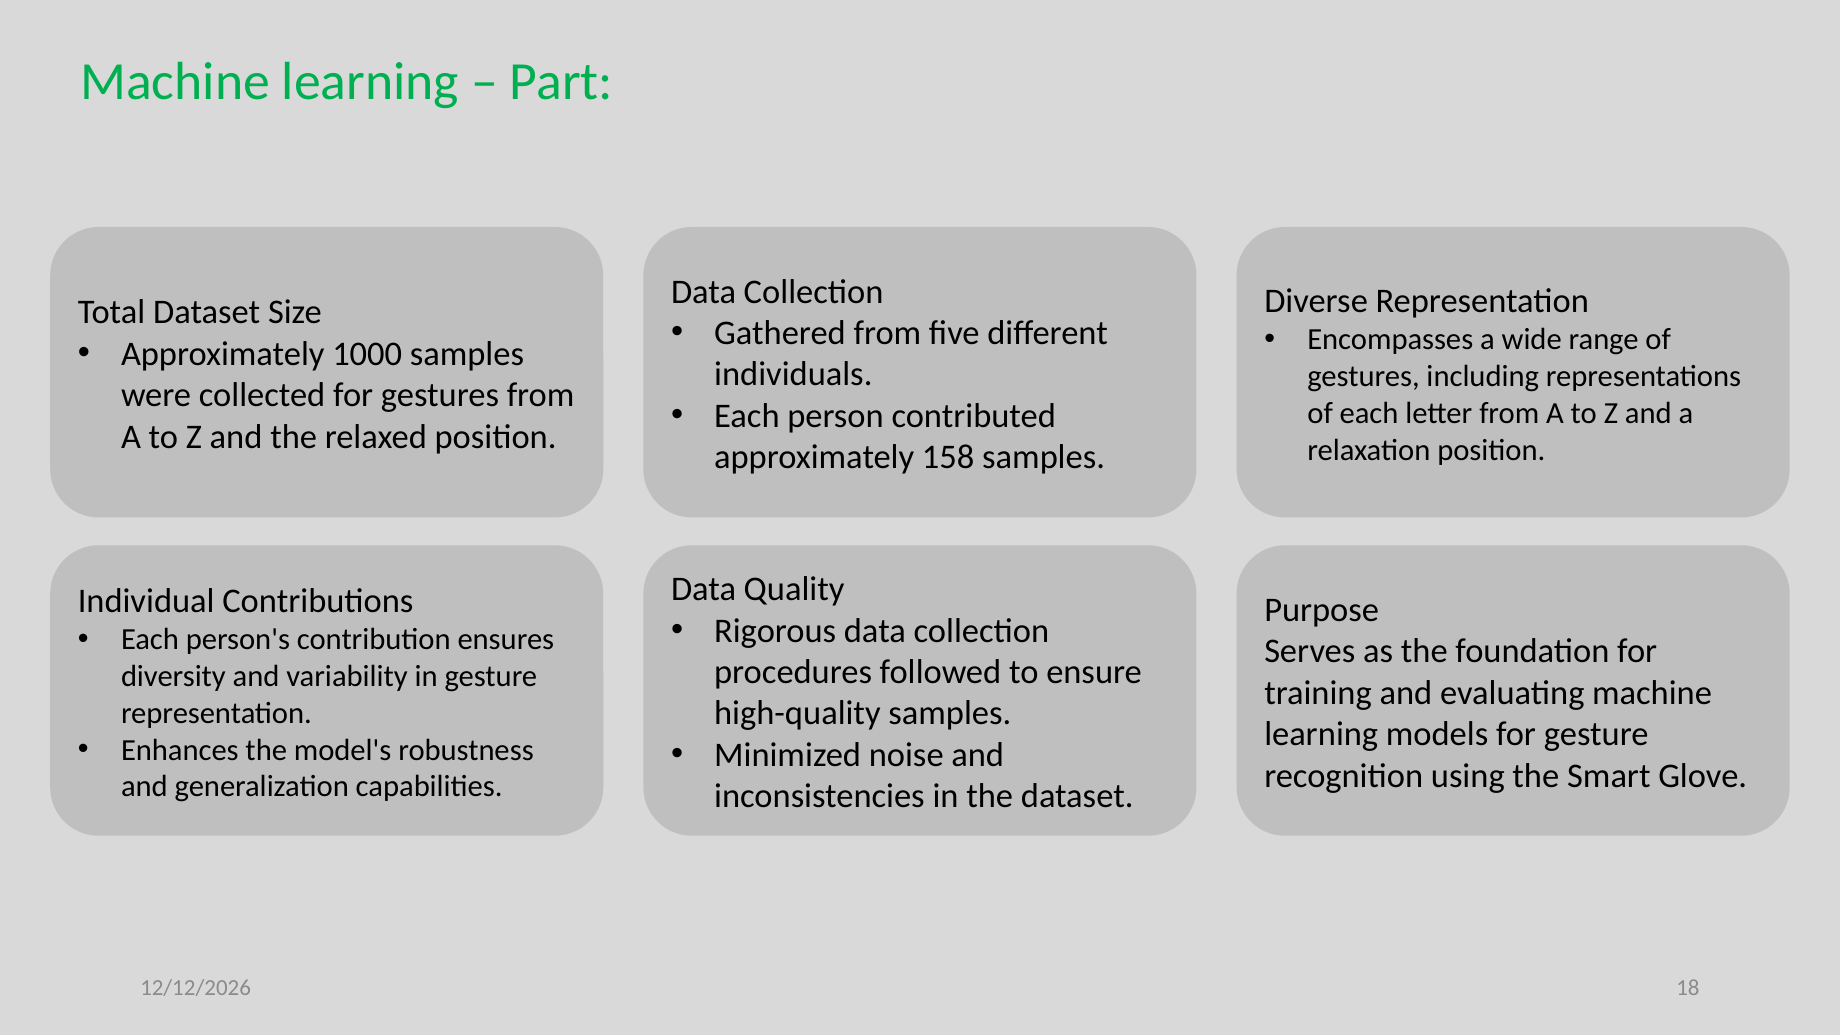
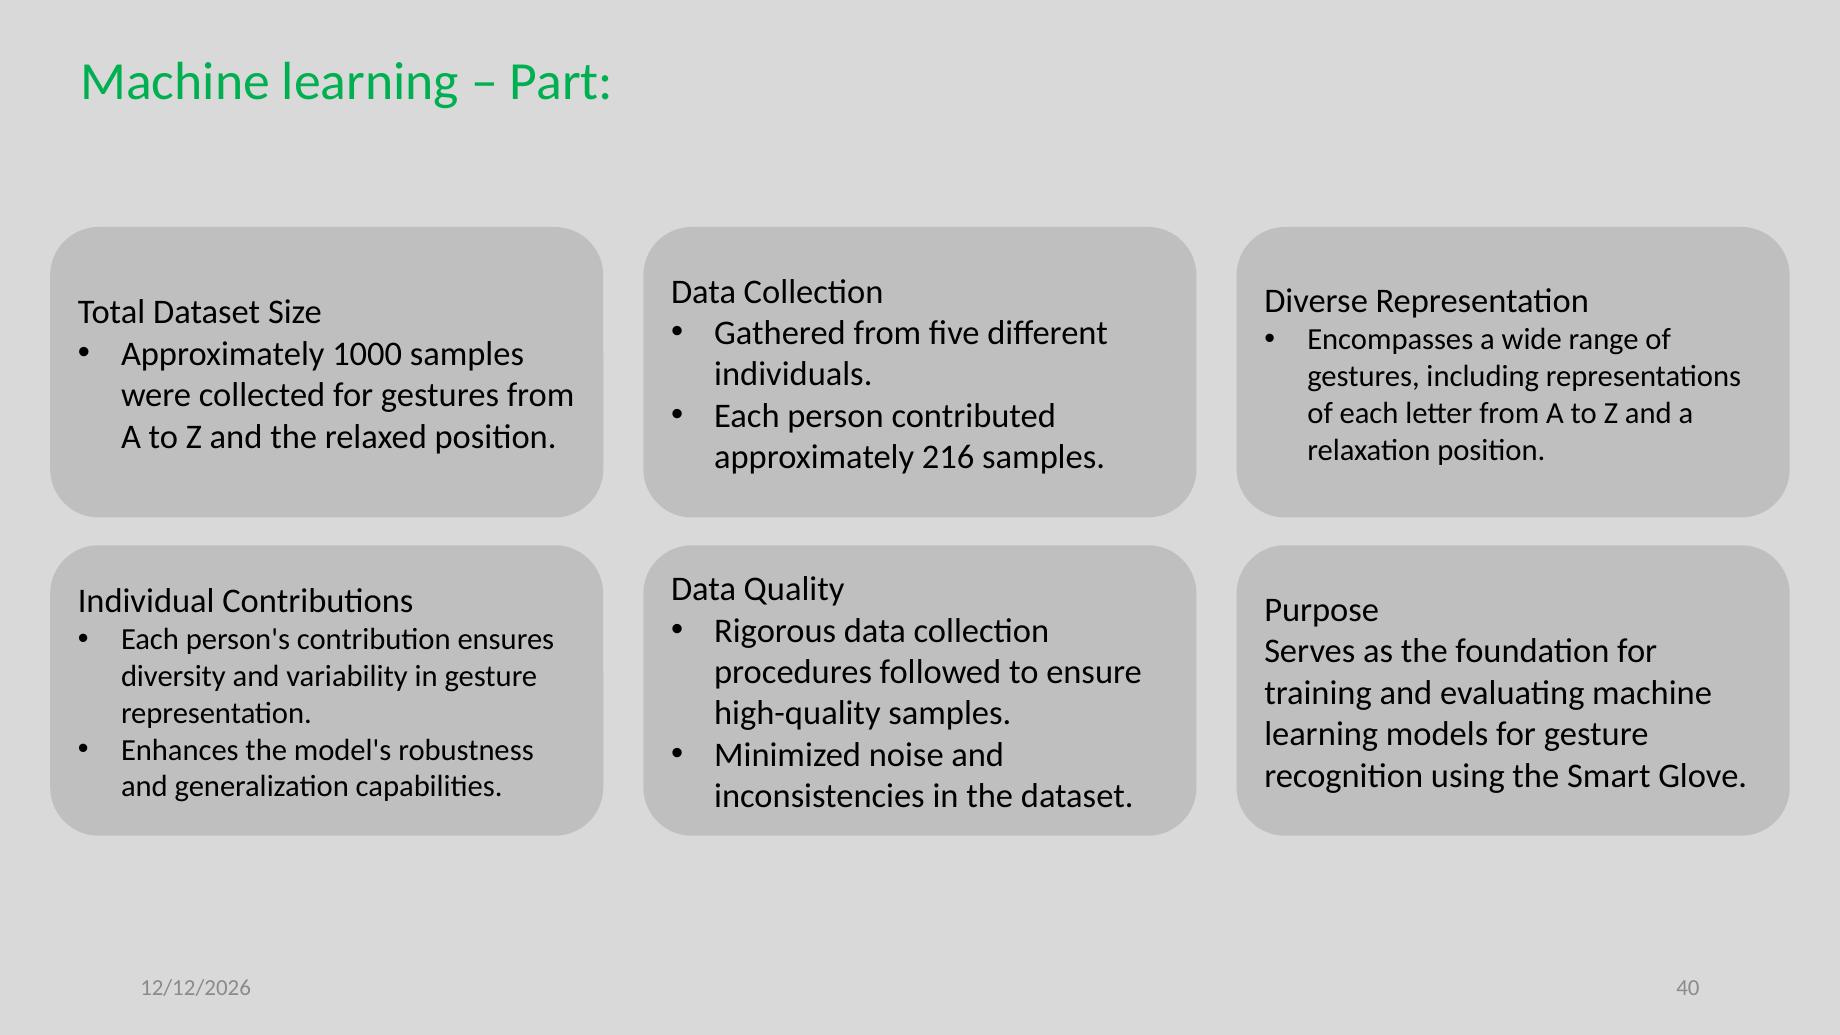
158: 158 -> 216 (948, 457)
18: 18 -> 40 (1688, 988)
